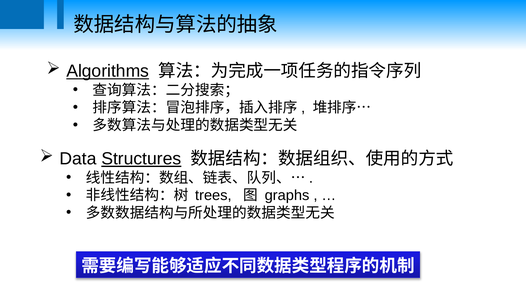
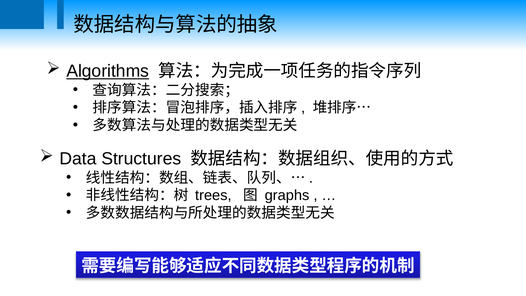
Structures underline: present -> none (141, 159)
